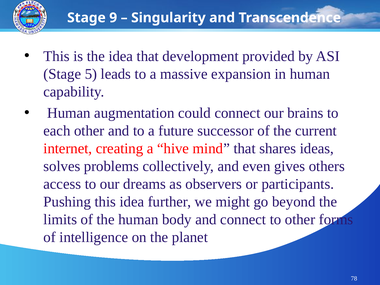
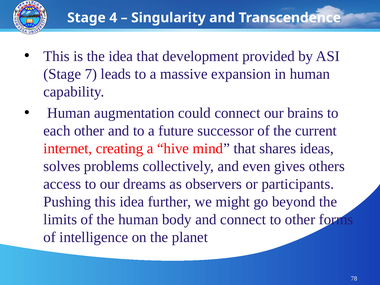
9: 9 -> 4 (113, 18)
5: 5 -> 7 (91, 74)
